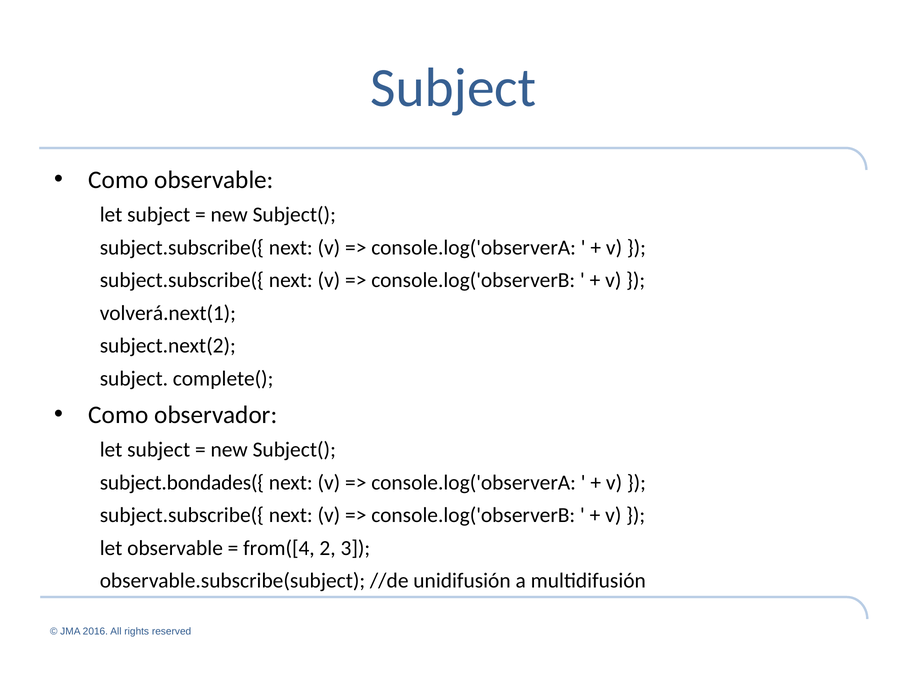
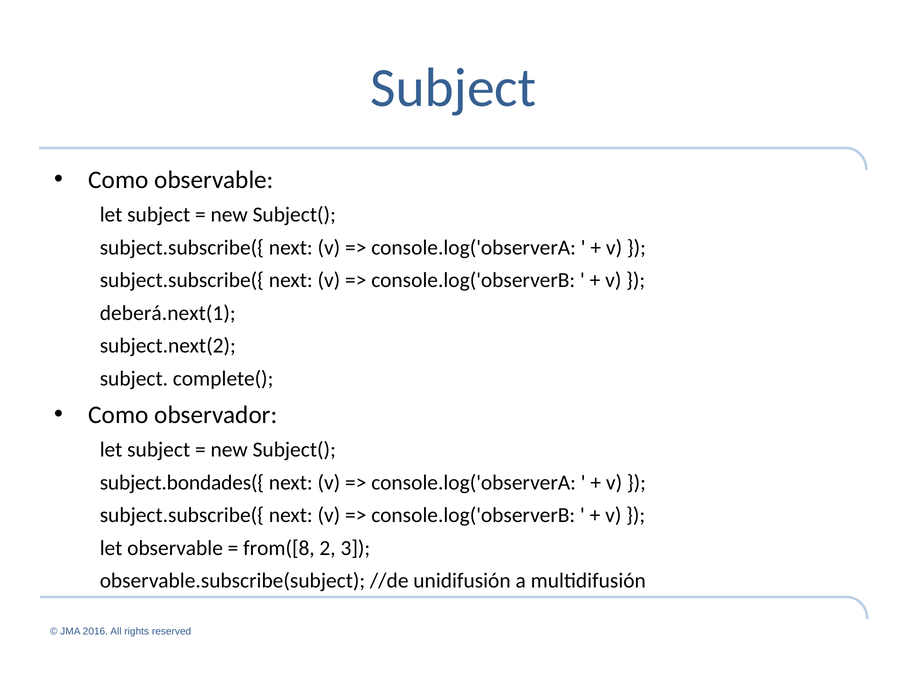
volverá.next(1: volverá.next(1 -> deberá.next(1 (168, 313)
from([4: from([4 -> from([8 (279, 548)
